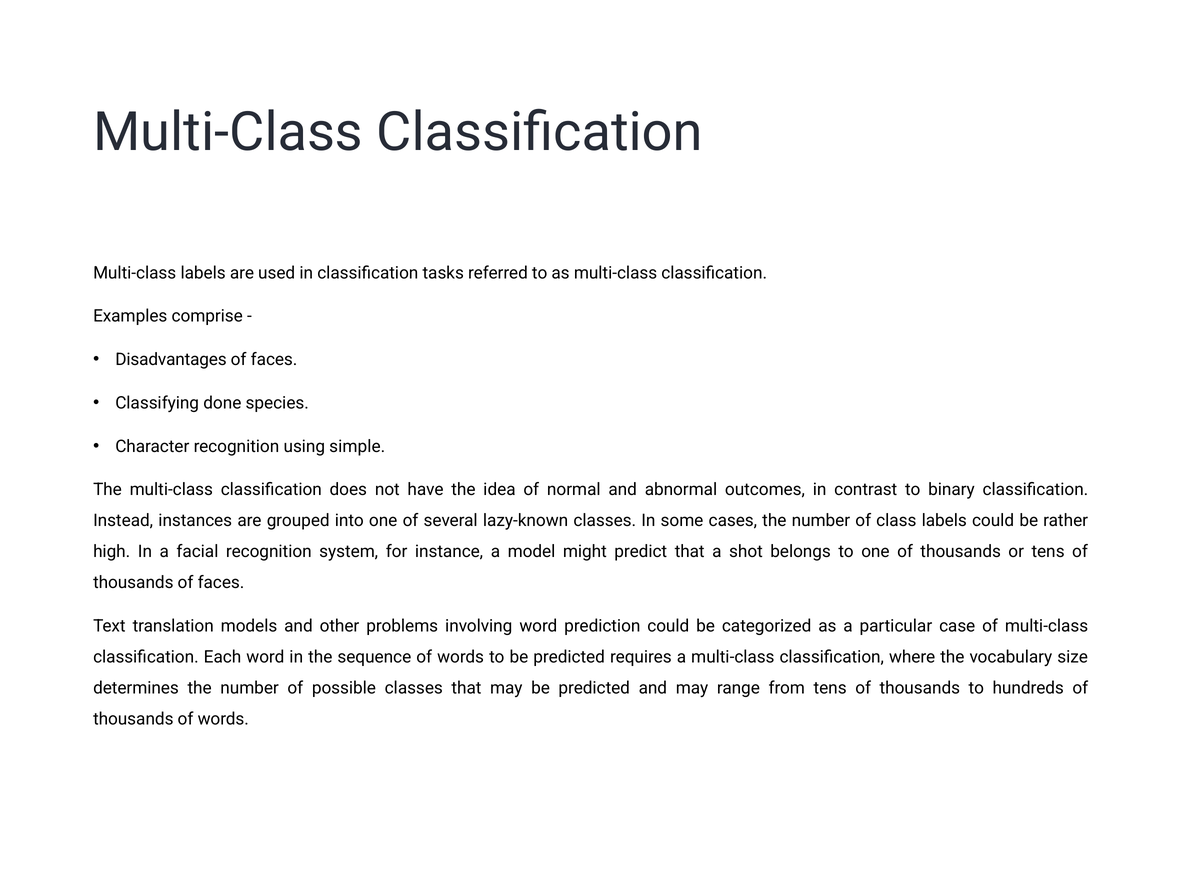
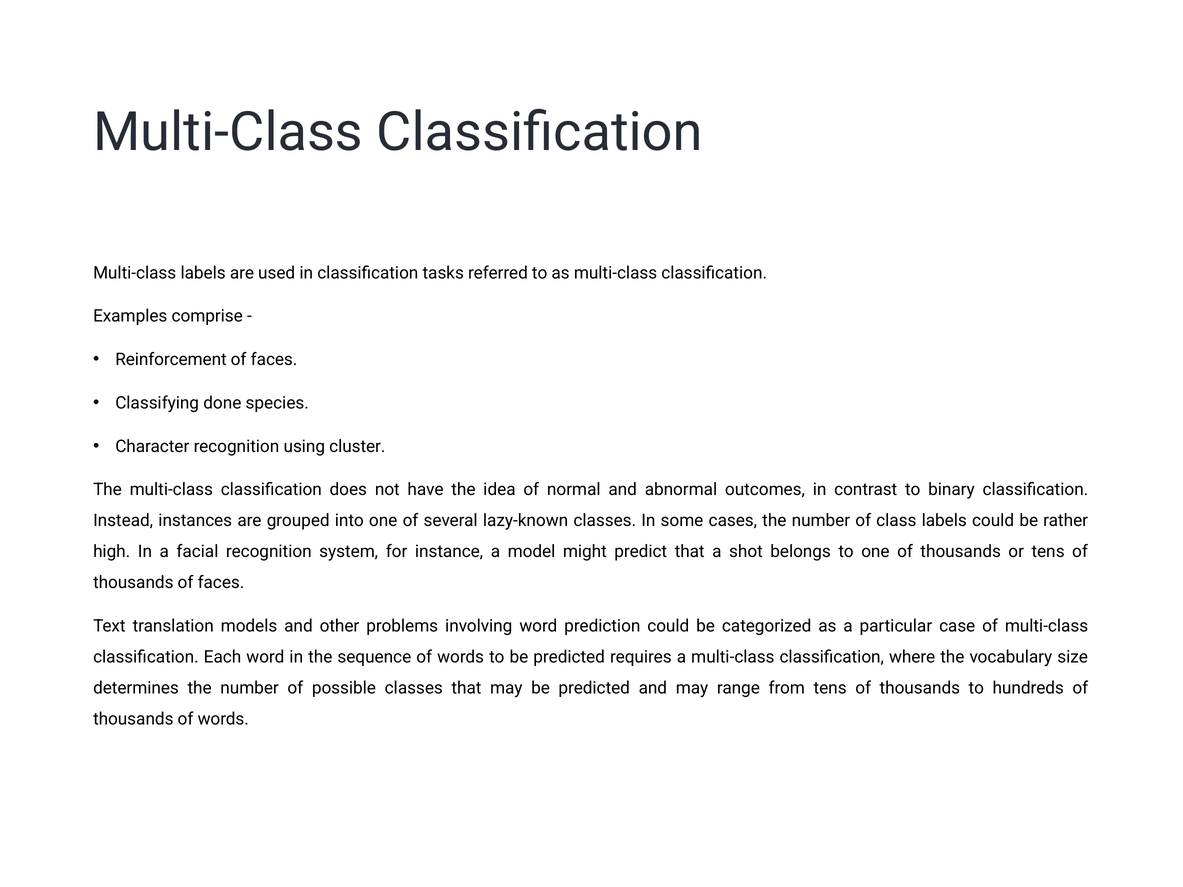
Disadvantages: Disadvantages -> Reinforcement (171, 360)
simple: simple -> cluster (357, 446)
